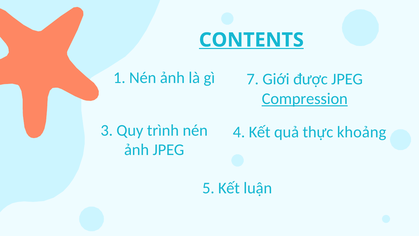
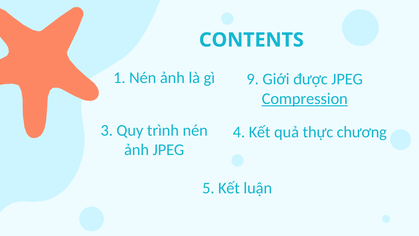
CONTENTS underline: present -> none (251, 40)
7: 7 -> 9 (253, 79)
khoảng: khoảng -> chương (362, 132)
